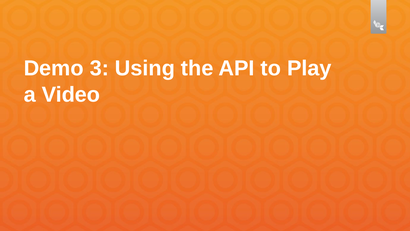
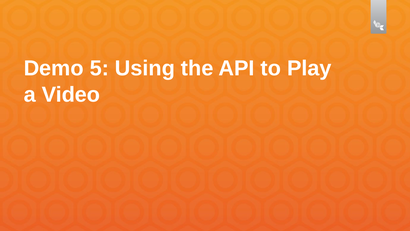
3: 3 -> 5 (99, 68)
